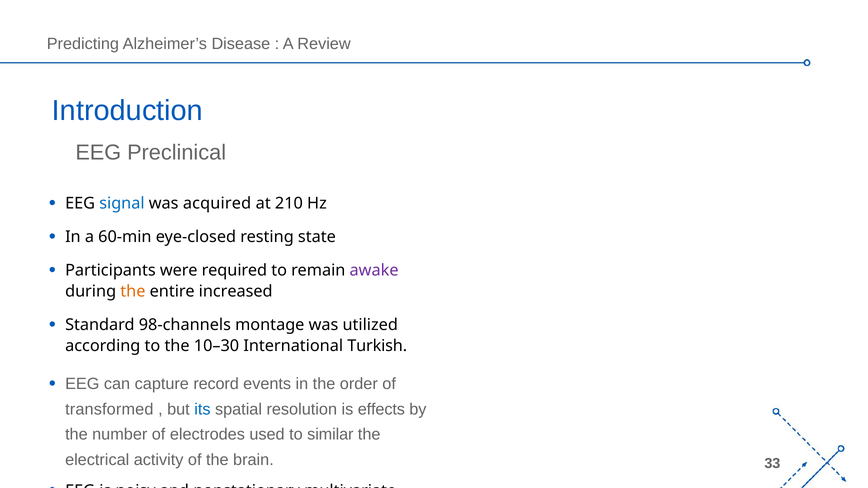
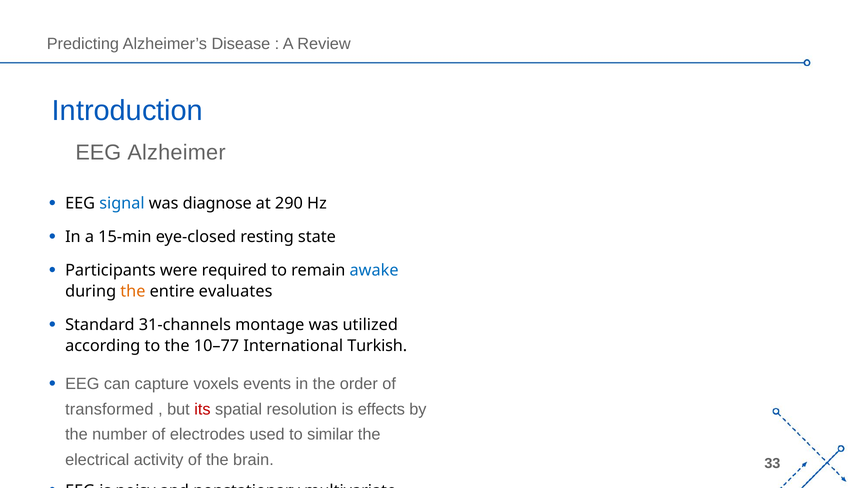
Preclinical: Preclinical -> Alzheimer (177, 153)
acquired: acquired -> diagnose (217, 204)
210: 210 -> 290 (289, 204)
60-min: 60-min -> 15-min (125, 237)
awake colour: purple -> blue (374, 271)
increased: increased -> evaluates (236, 292)
98-channels: 98-channels -> 31-channels (185, 325)
10–30: 10–30 -> 10–77 (217, 346)
record: record -> voxels (216, 384)
its colour: blue -> red (202, 409)
